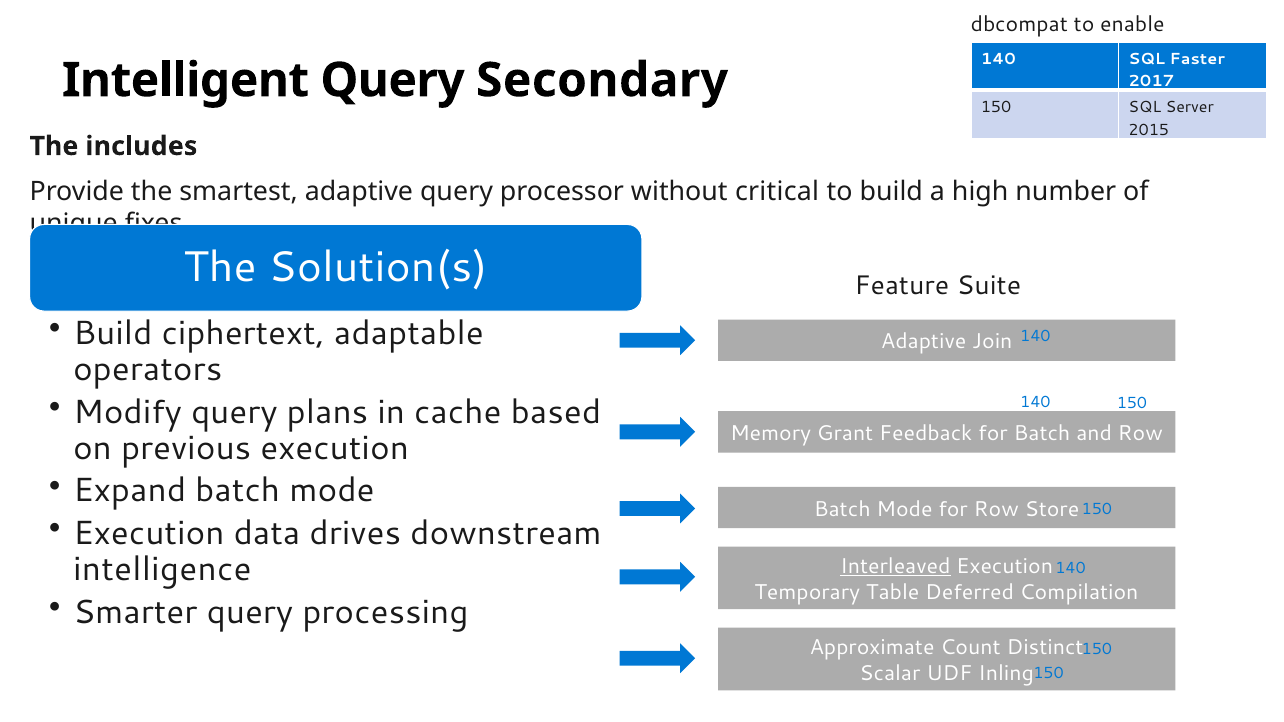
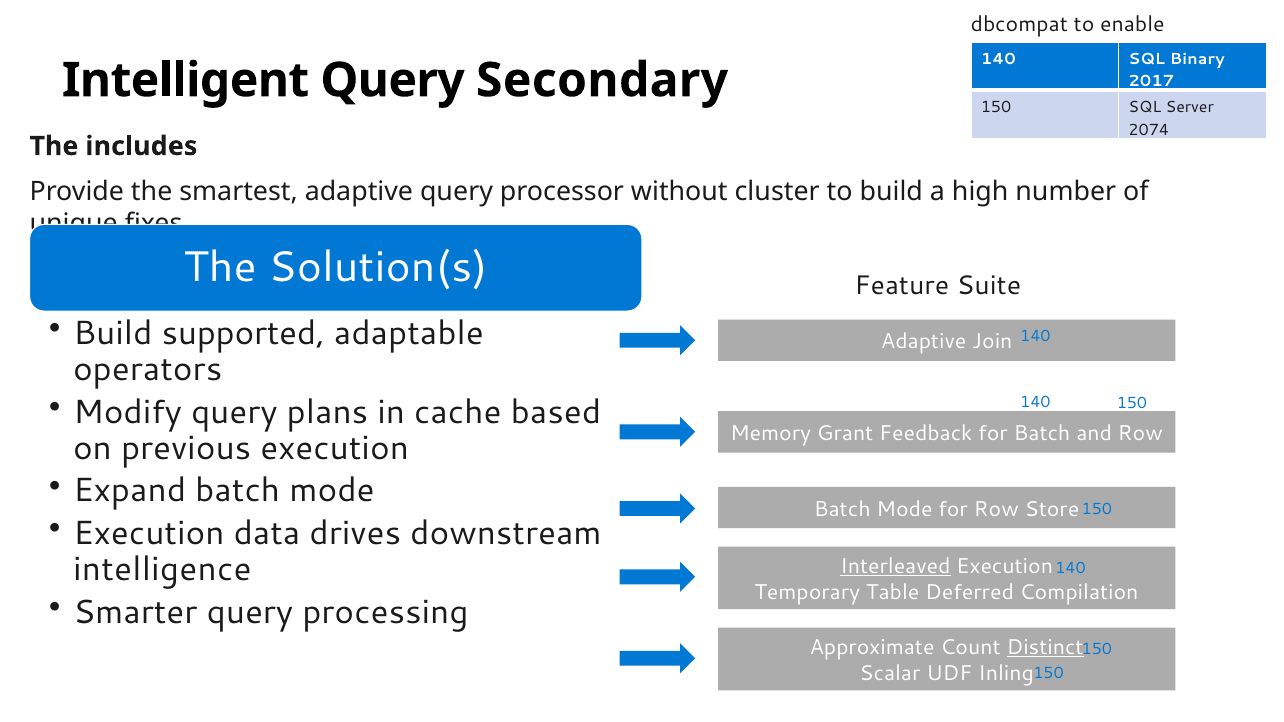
Faster: Faster -> Binary (1197, 59)
2015: 2015 -> 2074 (1149, 130)
critical: critical -> cluster (777, 192)
ciphertext: ciphertext -> supported (243, 333)
Distinct underline: none -> present (1045, 648)
